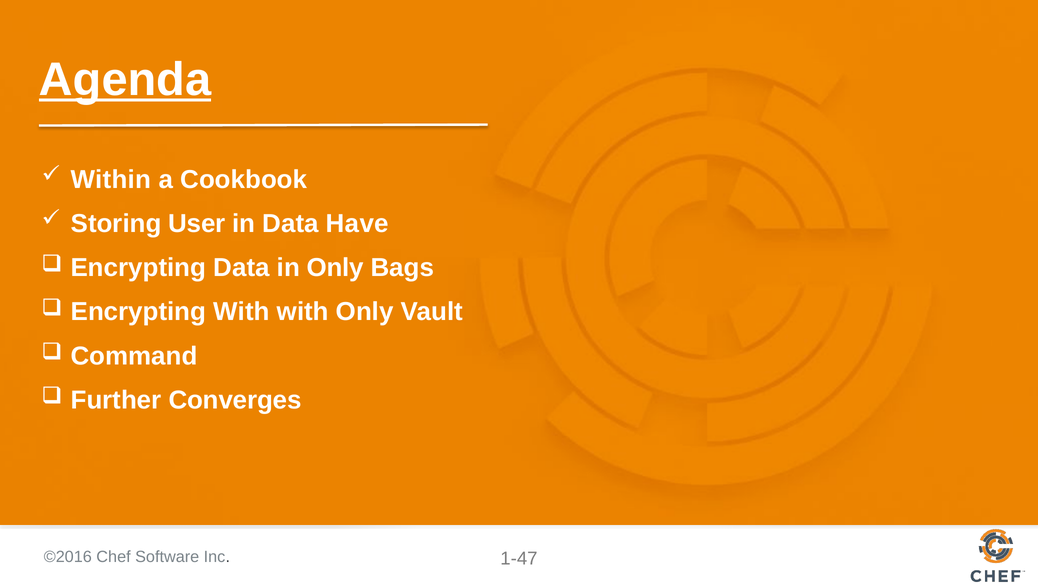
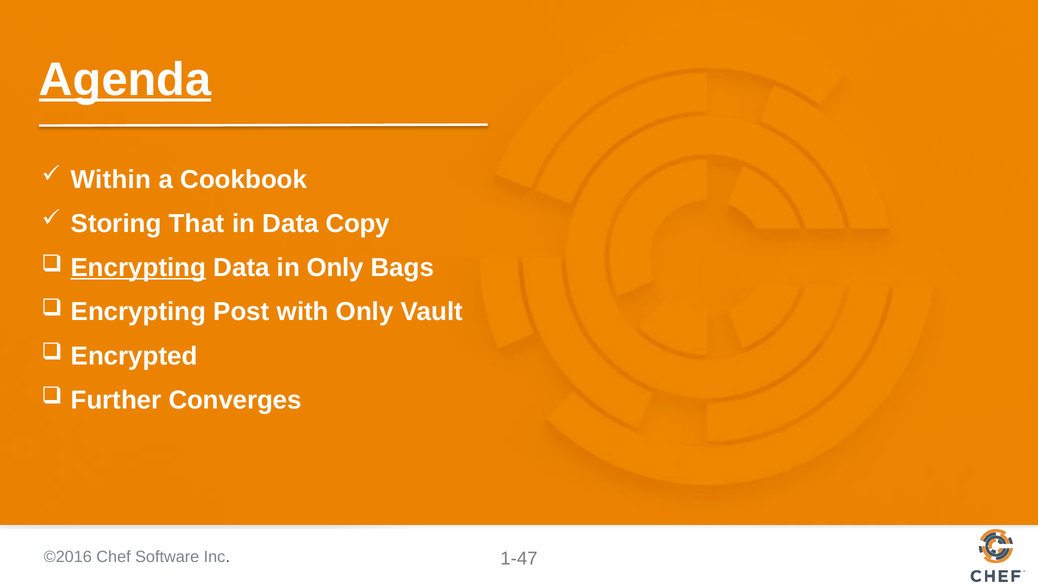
User: User -> That (197, 224)
Have: Have -> Copy (358, 224)
Encrypting underline: none -> present (138, 268)
Encrypting With: With -> Post (241, 312)
Command: Command -> Encrypted (134, 356)
